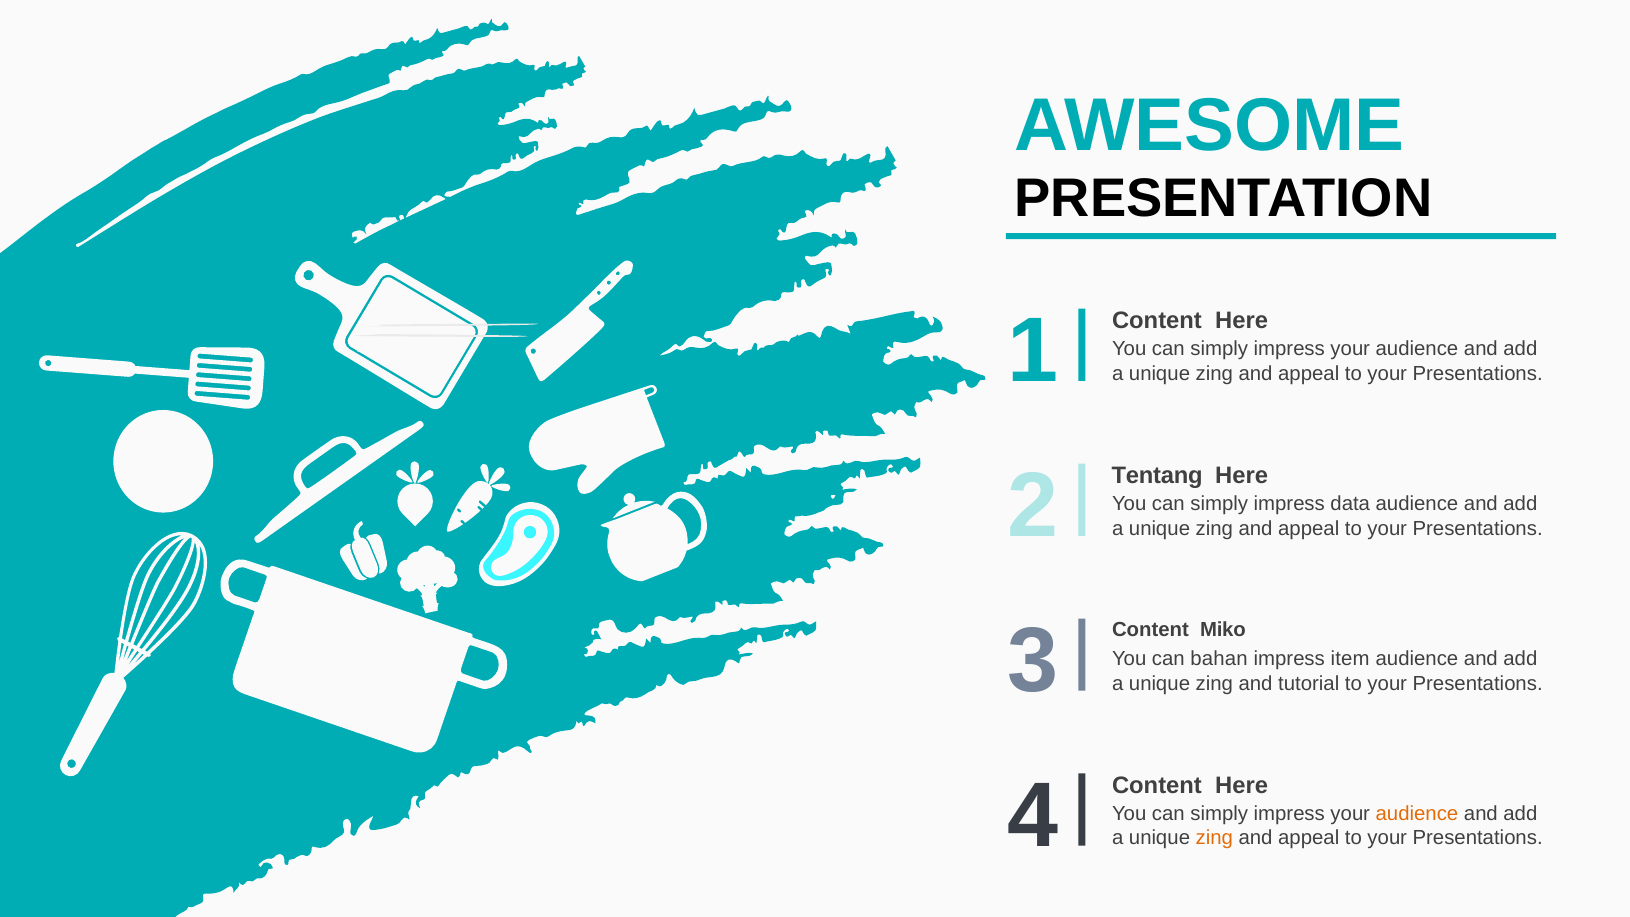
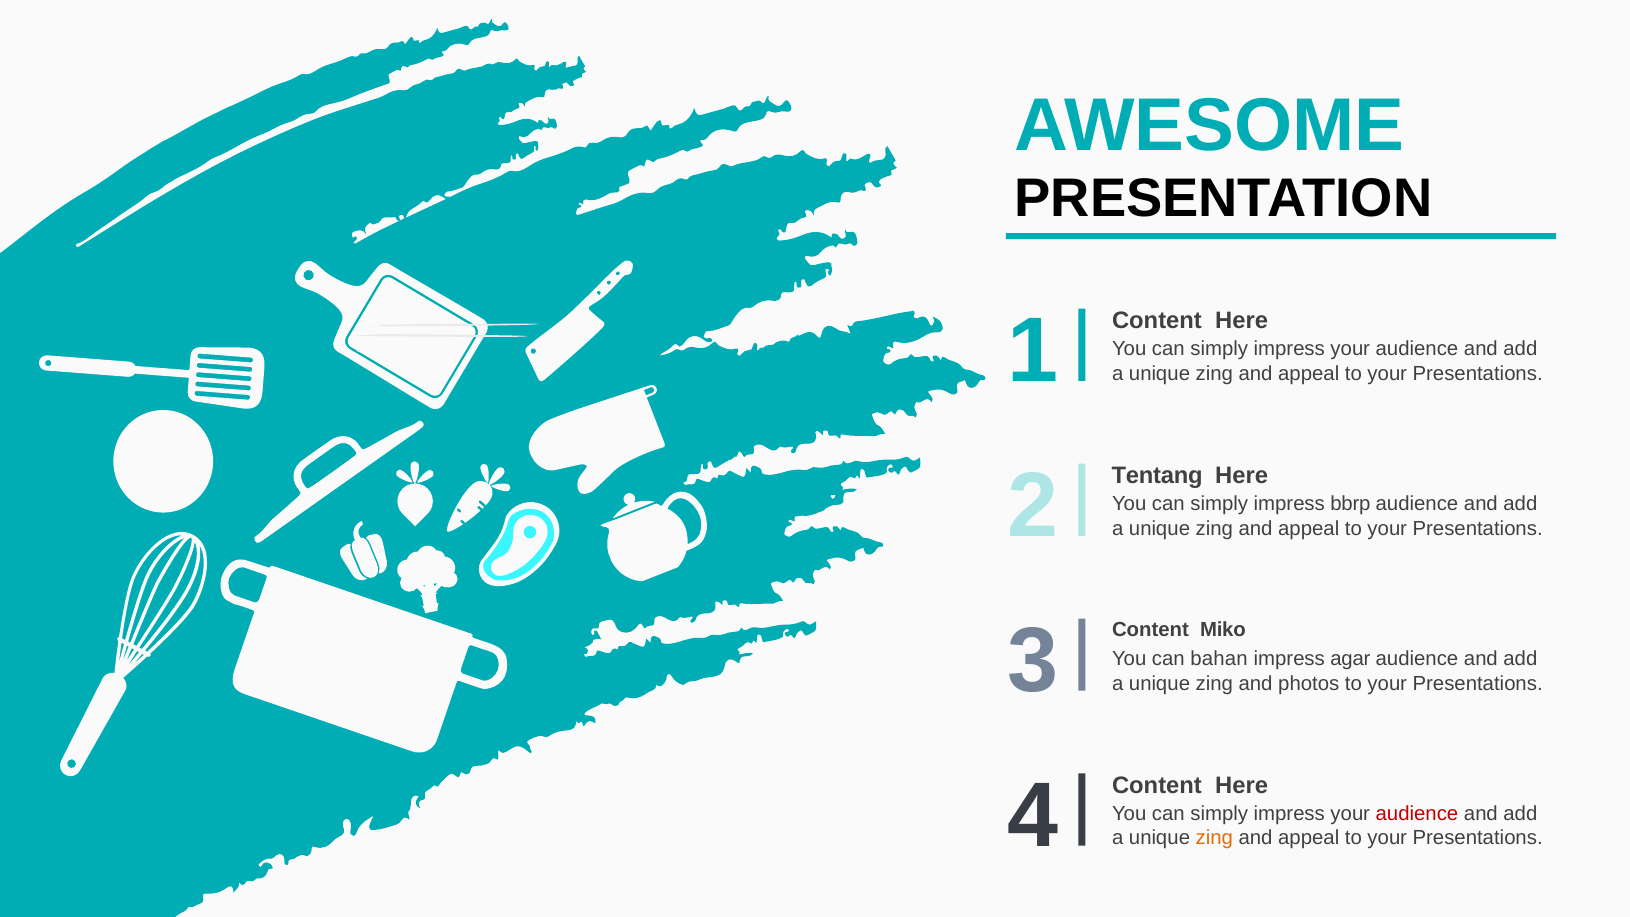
data: data -> bbrp (1350, 504)
item: item -> agar (1350, 659)
tutorial: tutorial -> photos (1309, 683)
audience colour: orange -> red (1417, 814)
